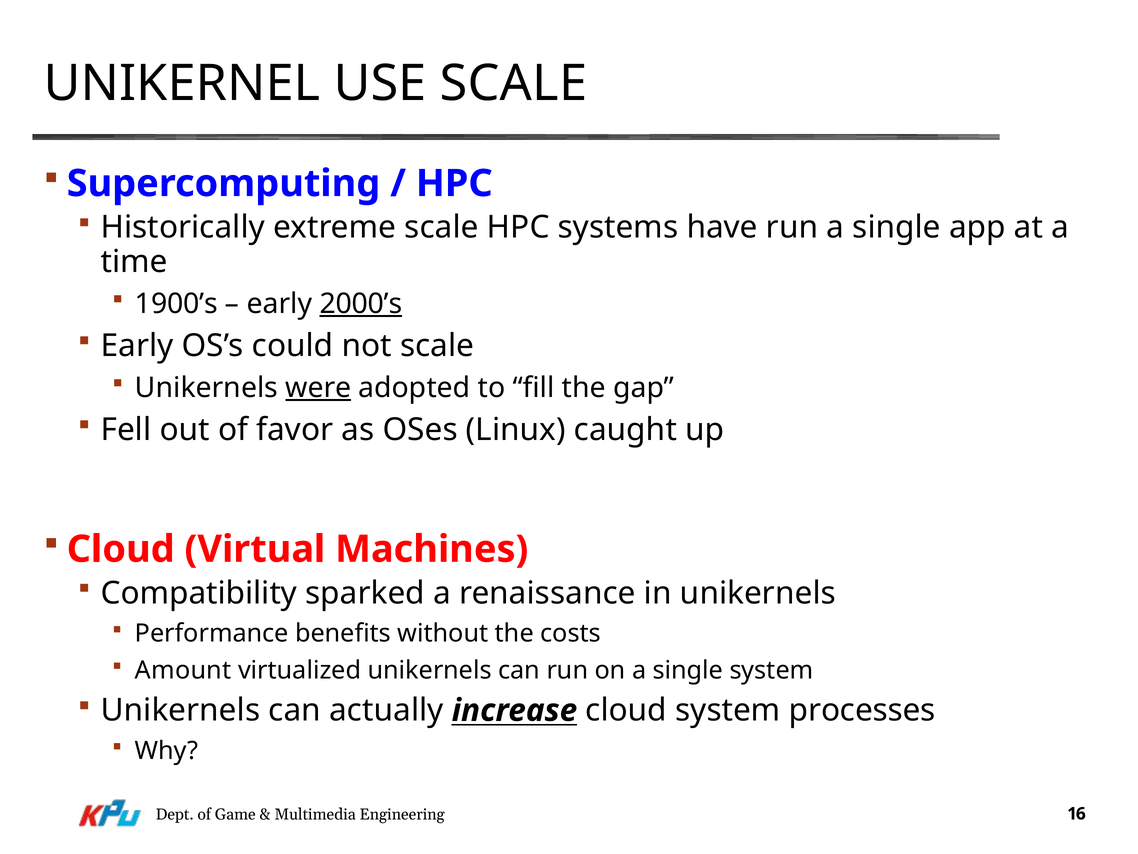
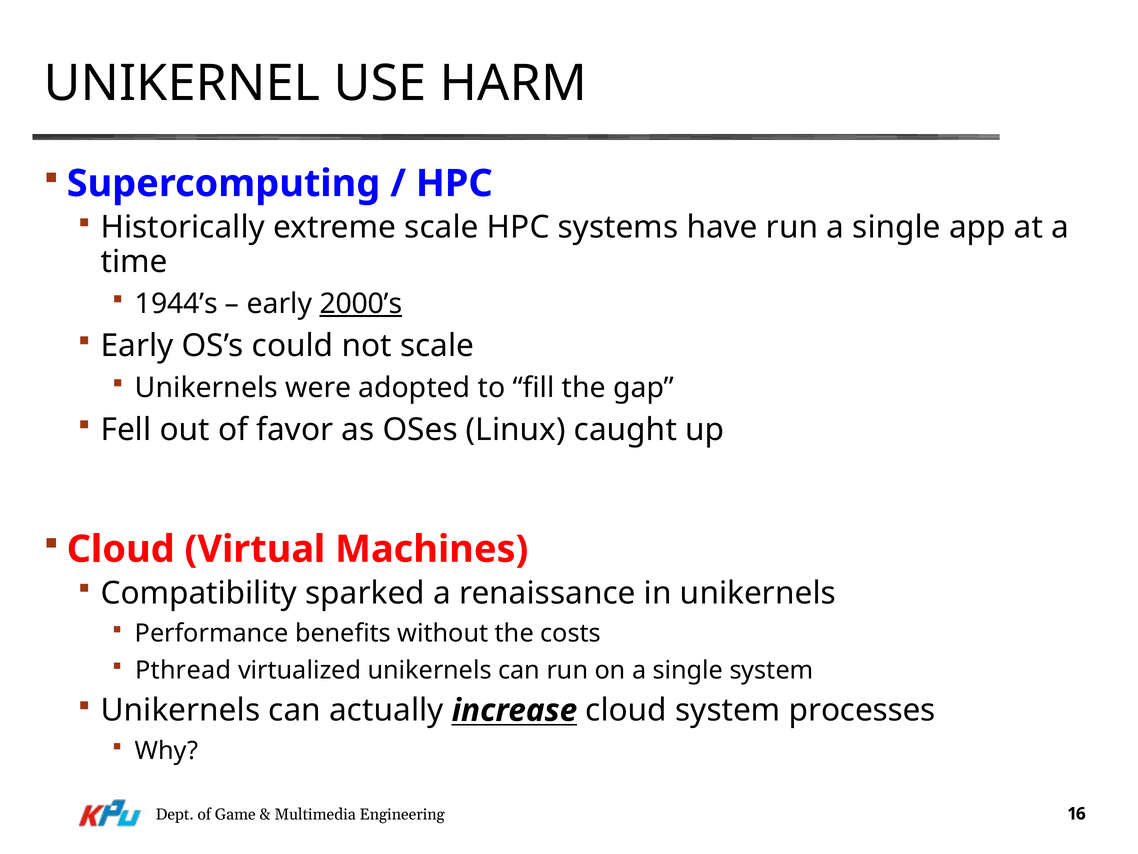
USE SCALE: SCALE -> HARM (513, 83)
1900’s: 1900’s -> 1944’s (176, 304)
were underline: present -> none (318, 387)
Amount: Amount -> Pthread (183, 670)
